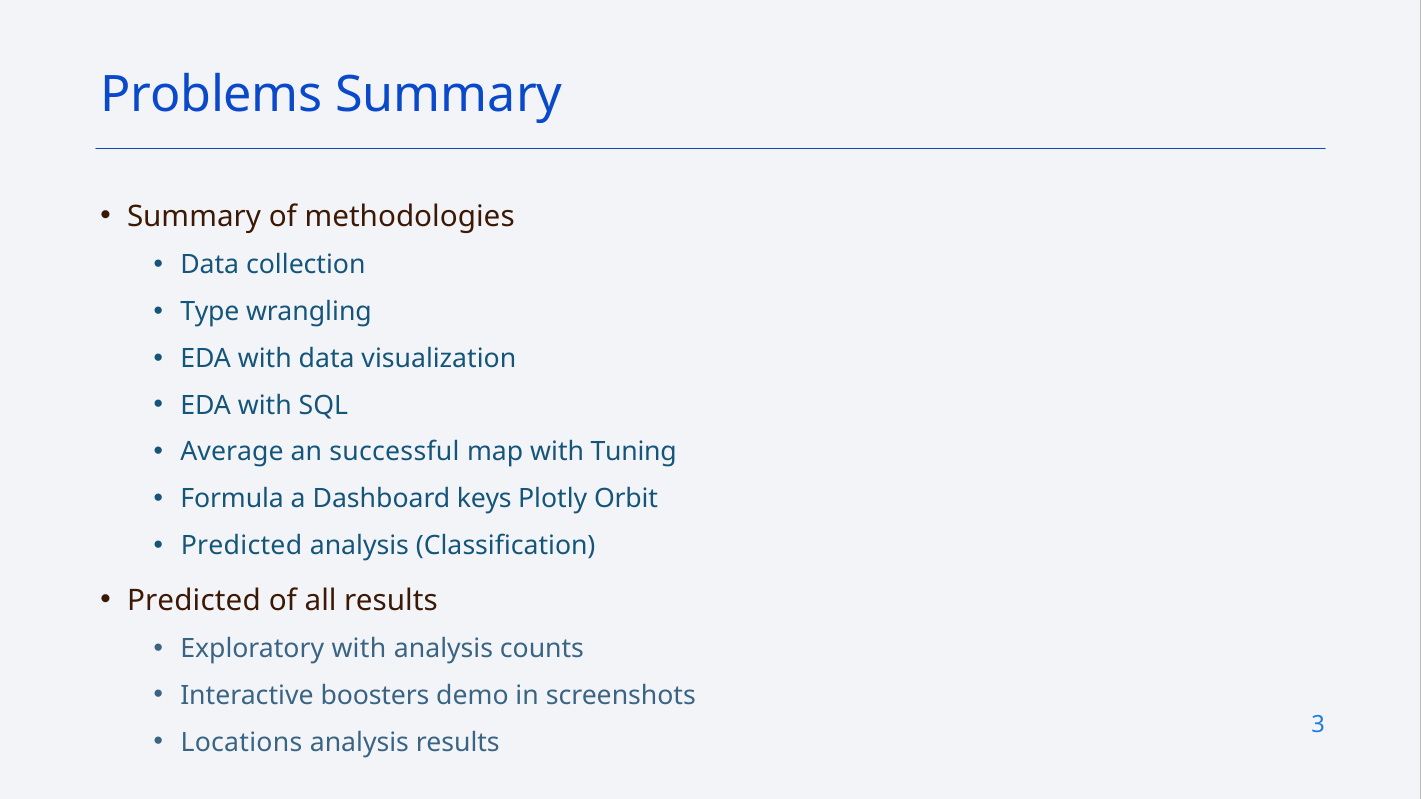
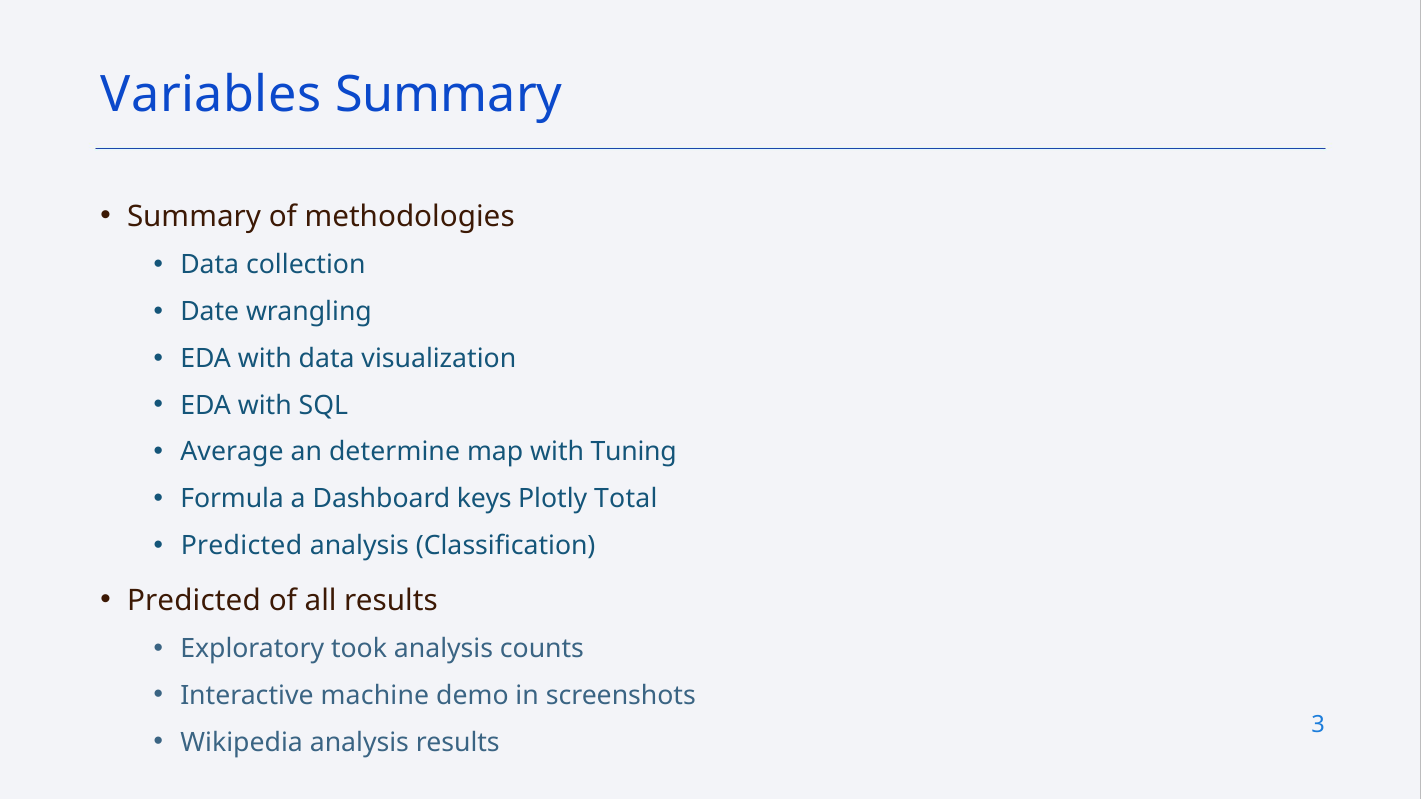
Problems: Problems -> Variables (211, 95)
Type: Type -> Date (210, 312)
successful: successful -> determine (395, 452)
Orbit: Orbit -> Total (626, 499)
Exploratory with: with -> took (359, 649)
boosters: boosters -> machine (375, 696)
Locations: Locations -> Wikipedia (242, 743)
